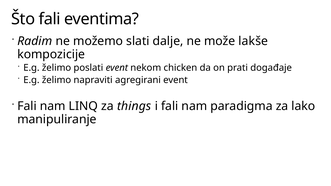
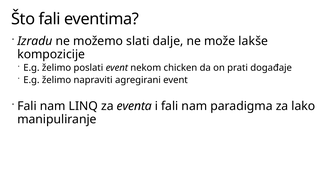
Radim: Radim -> Izradu (35, 41)
things: things -> eventa (134, 106)
